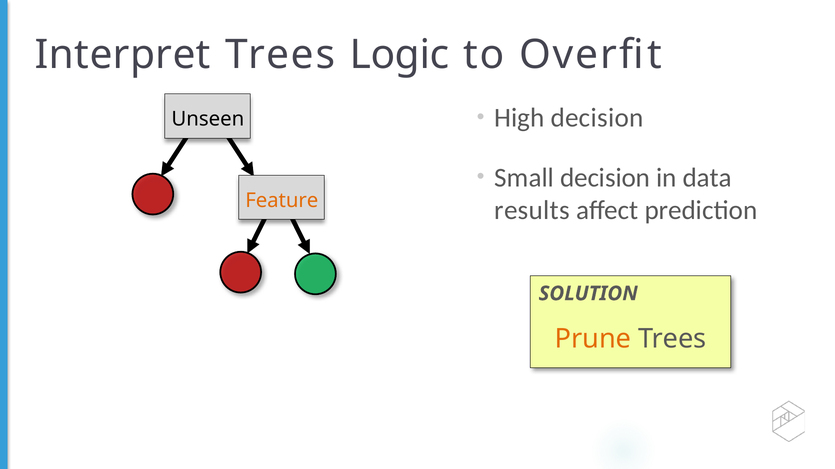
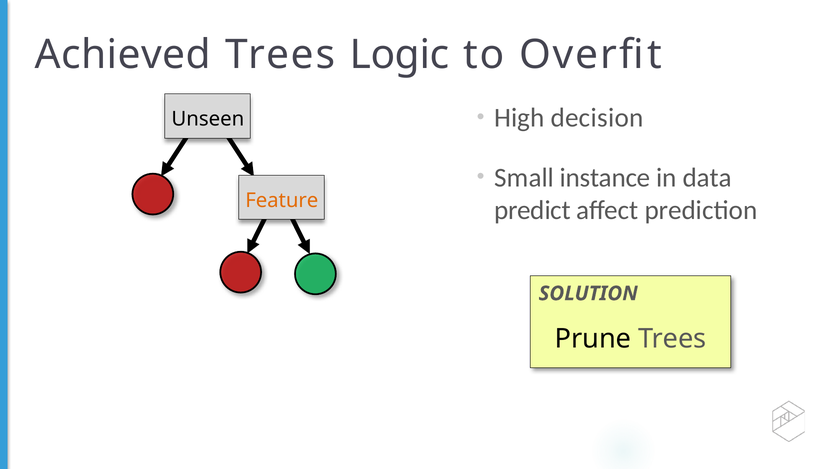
Interpret: Interpret -> Achieved (123, 55)
Small decision: decision -> instance (605, 178)
results: results -> predict (532, 210)
Prune colour: orange -> black (593, 339)
